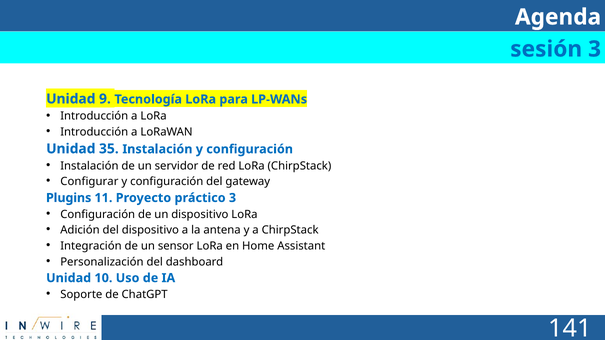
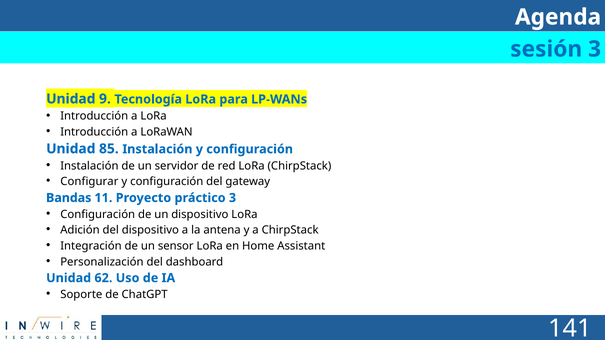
35: 35 -> 85 (109, 149)
Plugins: Plugins -> Bandas (69, 198)
10: 10 -> 62 (103, 278)
